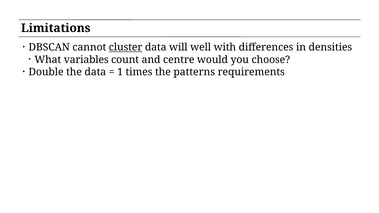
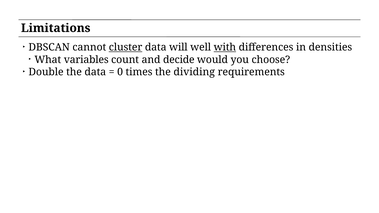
with underline: none -> present (225, 47)
centre: centre -> decide (179, 60)
1: 1 -> 0 (120, 72)
patterns: patterns -> dividing (194, 72)
